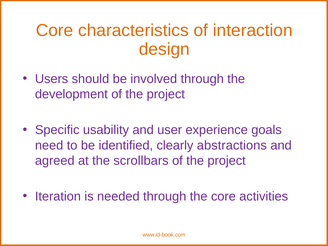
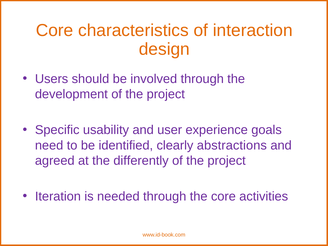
scrollbars: scrollbars -> differently (141, 161)
